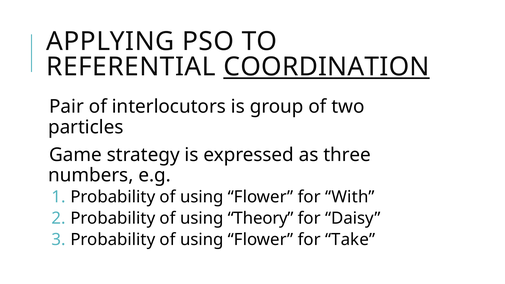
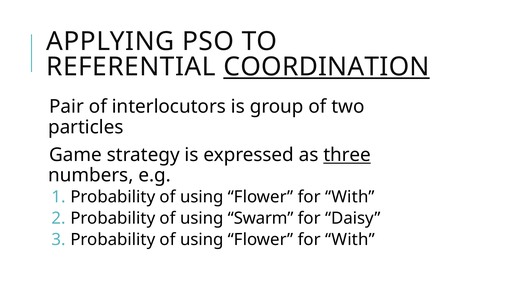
three underline: none -> present (347, 155)
Theory: Theory -> Swarm (261, 218)
Take: Take -> With (350, 240)
